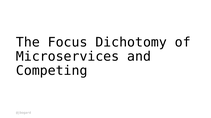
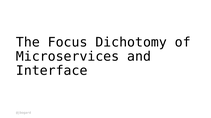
Competing: Competing -> Interface (52, 71)
